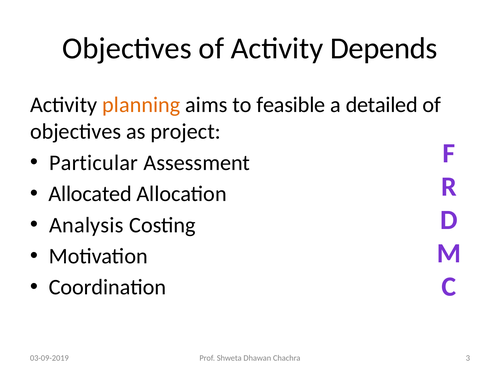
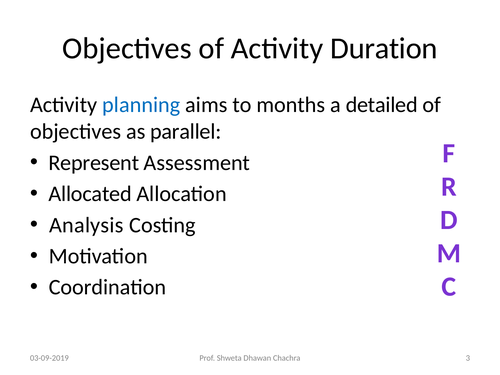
Depends: Depends -> Duration (384, 48)
planning colour: orange -> blue (141, 105)
feasible: feasible -> months (291, 105)
project: project -> parallel (186, 132)
Particular: Particular -> Represent (94, 163)
